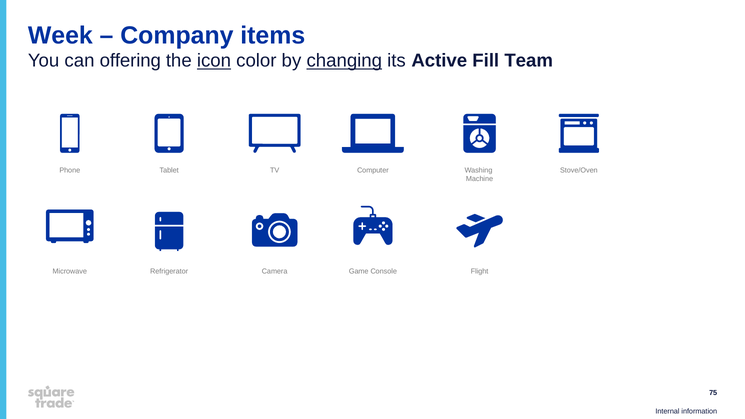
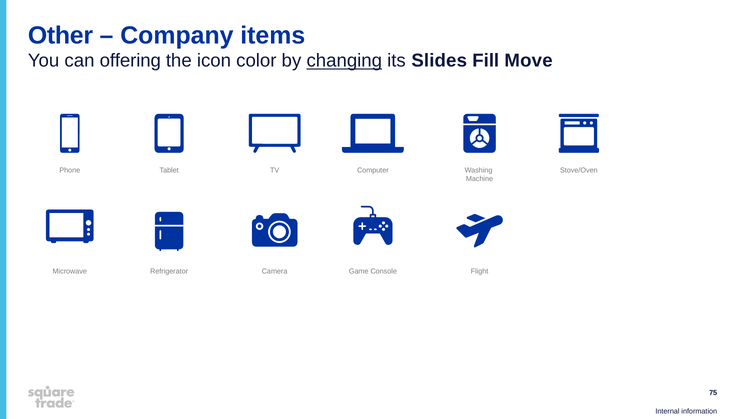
Week: Week -> Other (60, 36)
icon underline: present -> none (214, 61)
Active: Active -> Slides (439, 61)
Team: Team -> Move (529, 61)
